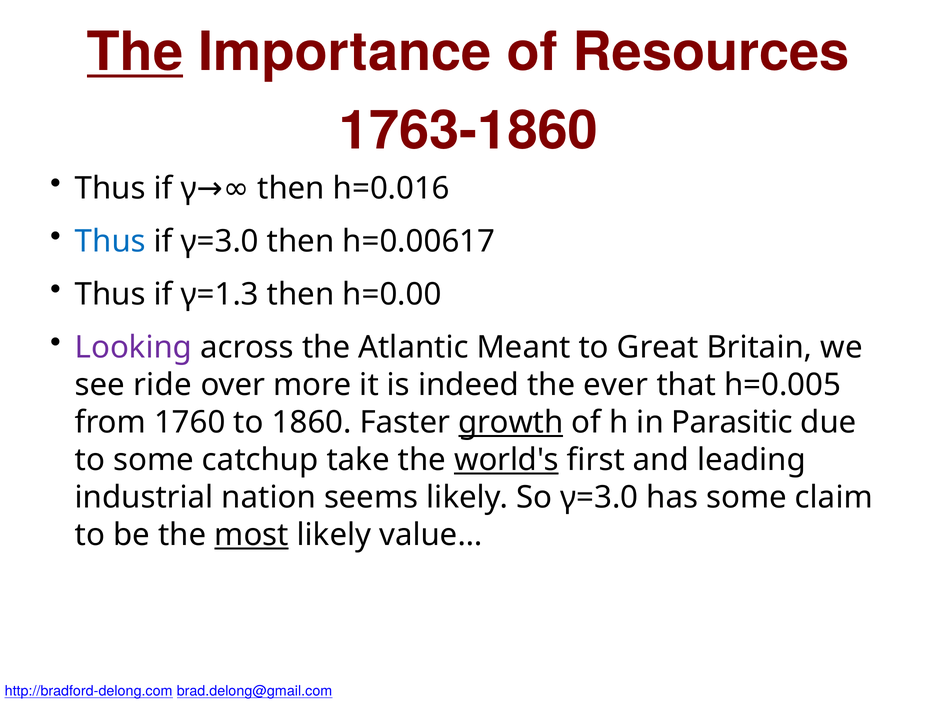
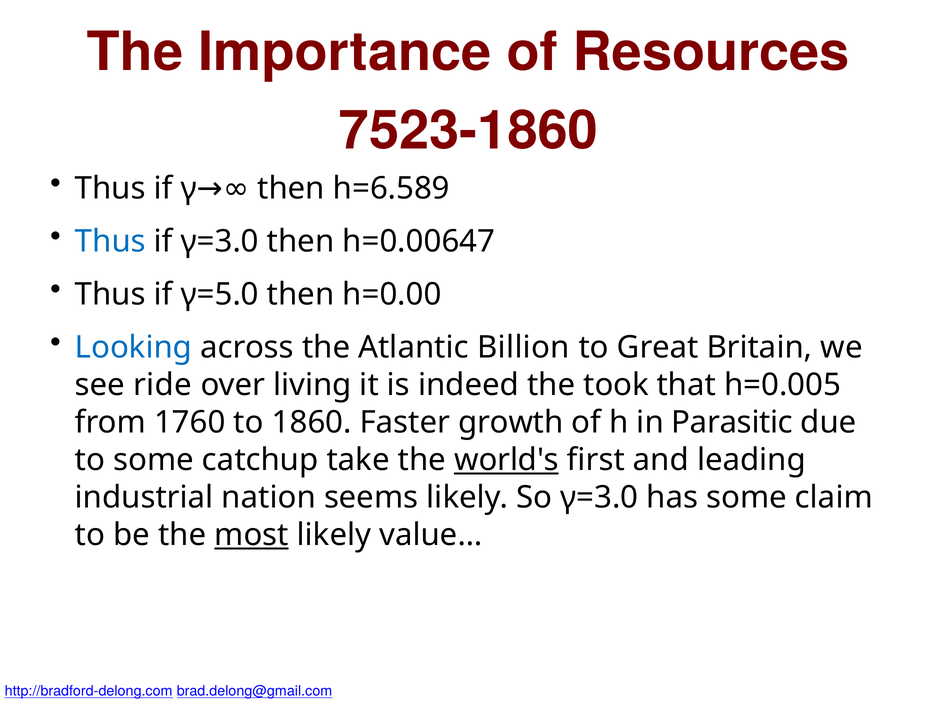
The underline: present -> none (135, 53)
1763-1860: 1763-1860 -> 7523-1860 (468, 131)
h=0.016: h=0.016 -> h=6.589 (391, 188)
h=0.00617: h=0.00617 -> h=0.00647 (419, 241)
γ=1.3: γ=1.3 -> γ=5.0 (220, 294)
Looking colour: purple -> blue (134, 348)
Meant: Meant -> Billion (523, 348)
more: more -> living (312, 385)
ever: ever -> took (616, 385)
growth underline: present -> none (511, 423)
